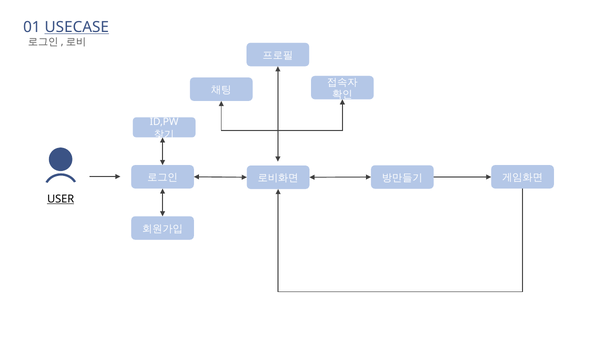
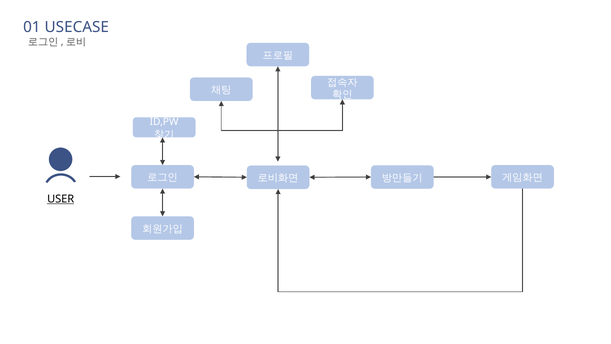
USECASE underline: present -> none (77, 27)
